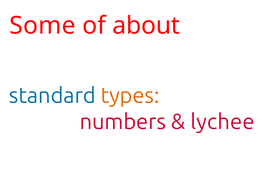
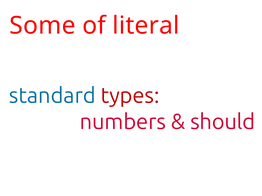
about: about -> literal (146, 26)
types colour: orange -> red (130, 96)
lychee: lychee -> should (223, 122)
